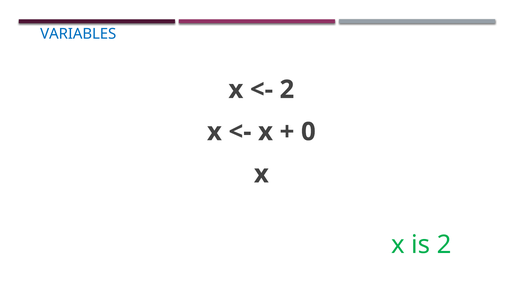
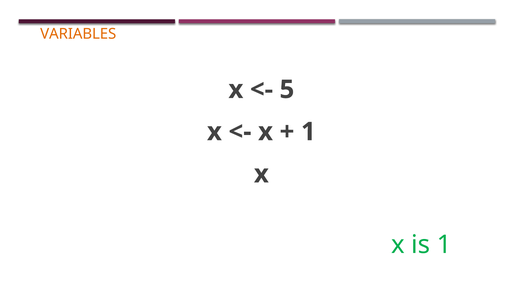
VARIABLES colour: blue -> orange (78, 34)
2: 2 -> 5 (287, 90)
0: 0 -> 1 (308, 132)
is 2: 2 -> 1 (444, 245)
